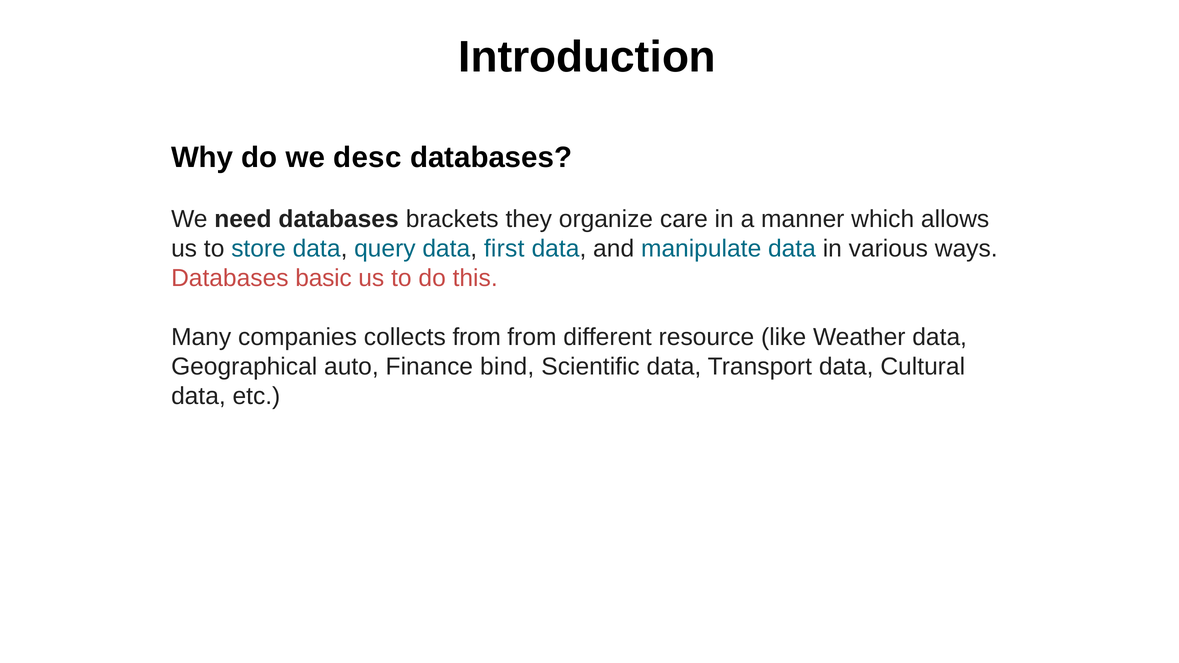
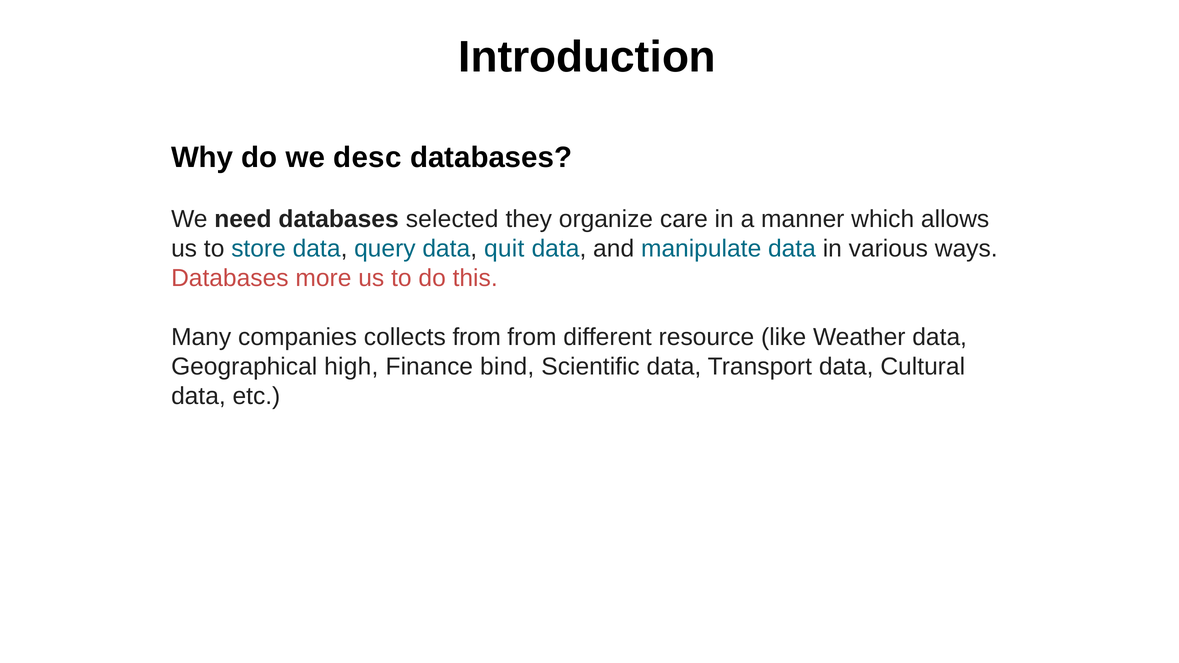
brackets: brackets -> selected (452, 219)
first: first -> quit (504, 249)
basic: basic -> more (323, 278)
auto: auto -> high (351, 367)
